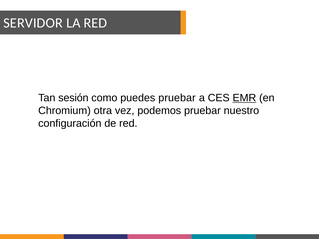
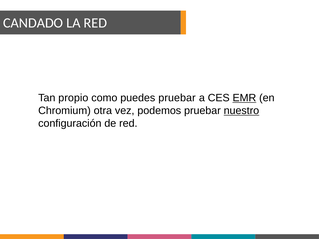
SERVIDOR: SERVIDOR -> CANDADO (33, 23)
sesión: sesión -> propio (73, 98)
nuestro underline: none -> present (241, 111)
